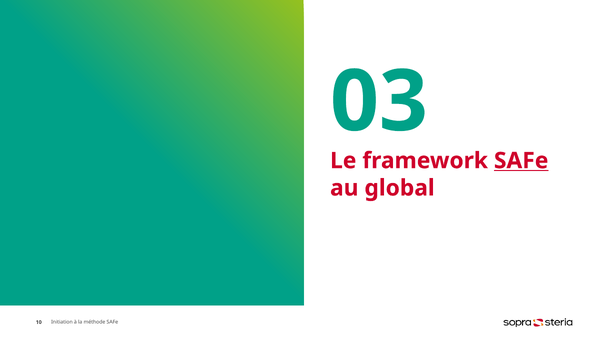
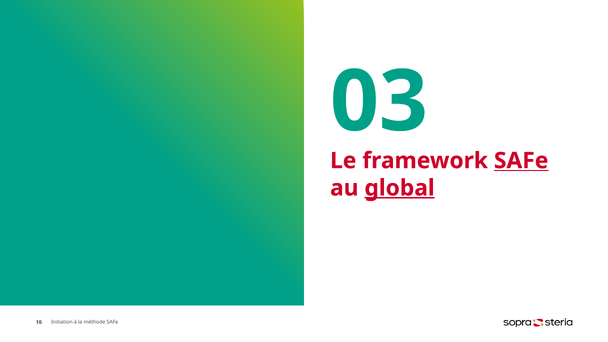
global underline: none -> present (400, 188)
